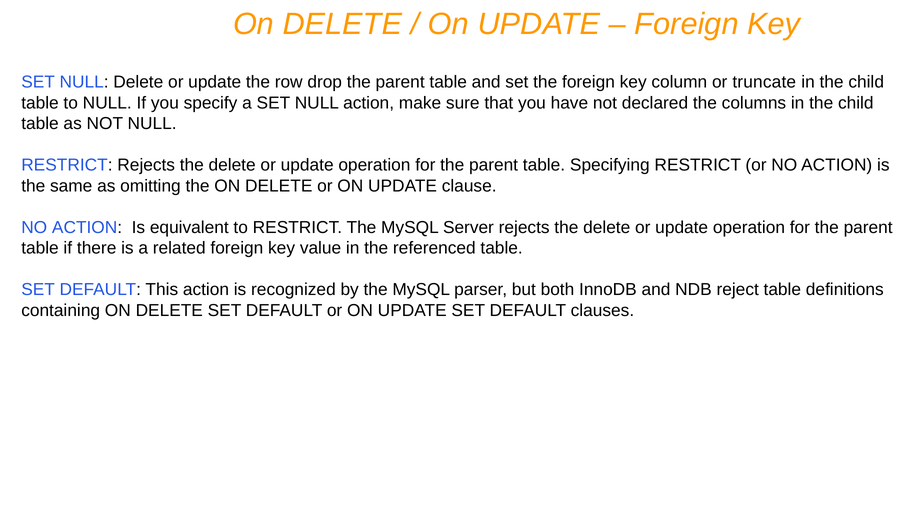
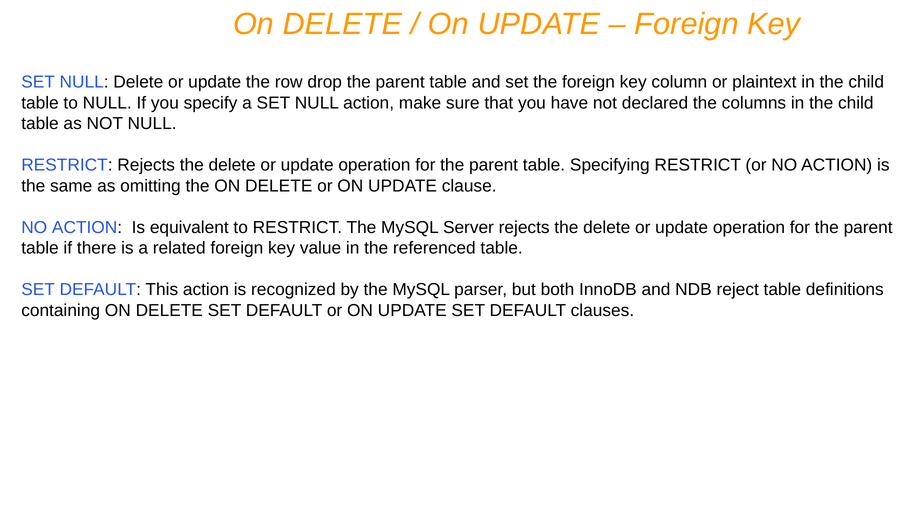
truncate: truncate -> plaintext (764, 82)
